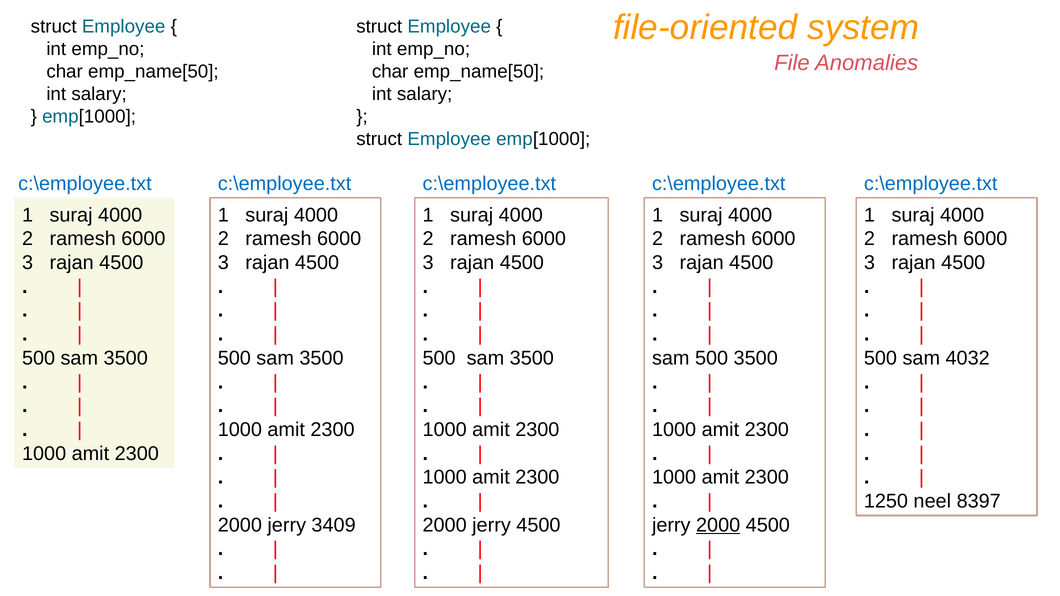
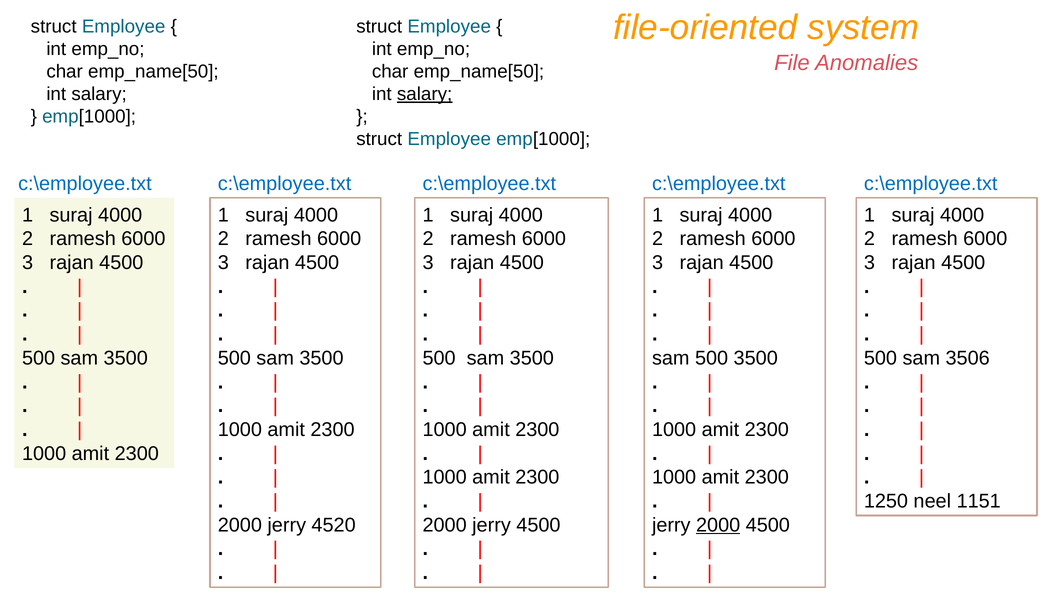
salary underline: none -> present (425, 94)
4032: 4032 -> 3506 (968, 358)
8397: 8397 -> 1151 (979, 501)
3409: 3409 -> 4520 (334, 525)
